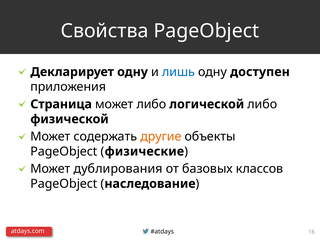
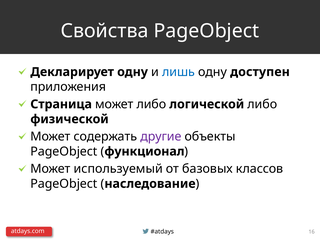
другие colour: orange -> purple (161, 137)
физические: физические -> функционал (144, 151)
дублирования: дублирования -> используемый (118, 169)
